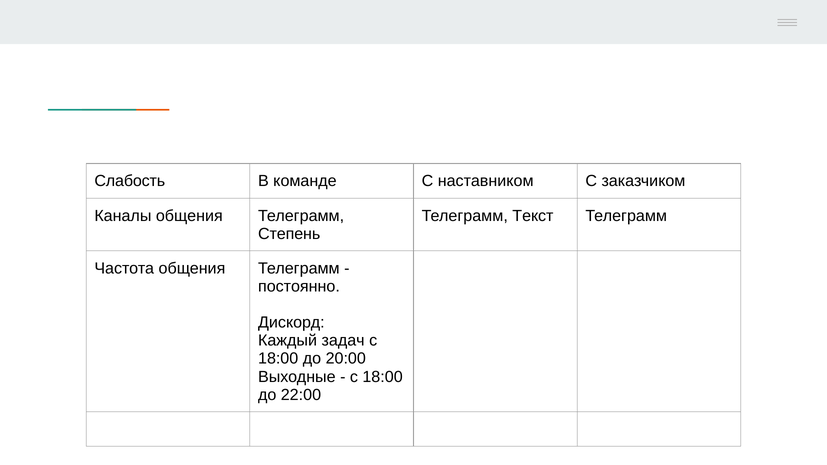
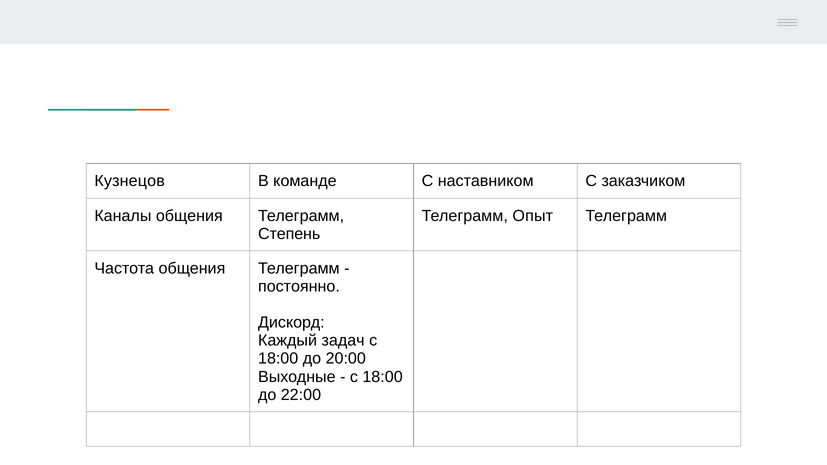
Слабость: Слабость -> Кузнецов (130, 181)
Текст: Текст -> Опыт (533, 216)
